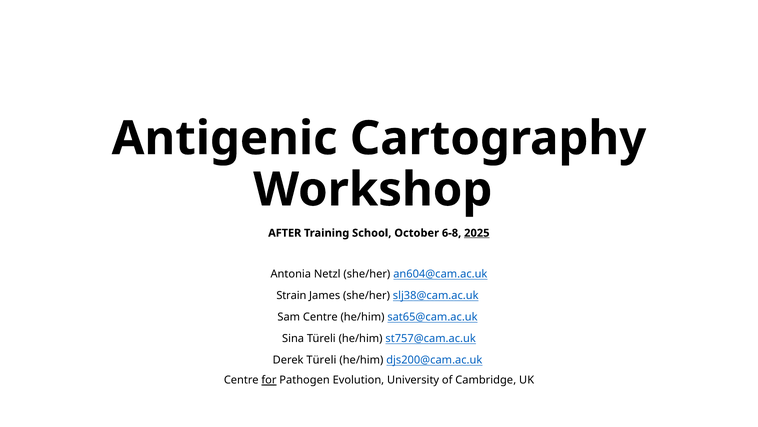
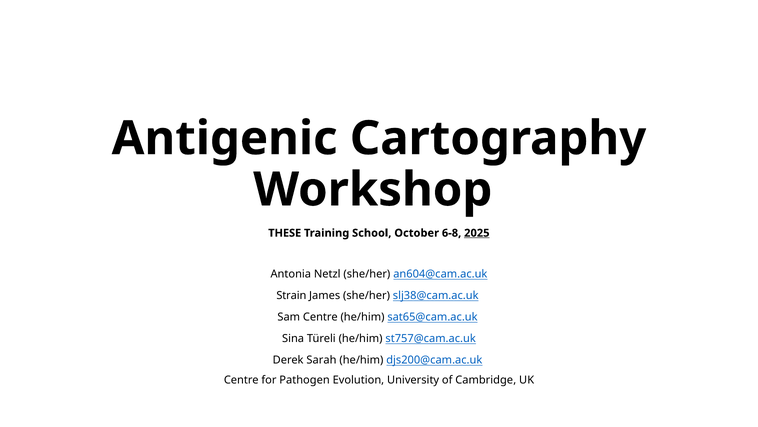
AFTER: AFTER -> THESE (285, 233)
Derek Türeli: Türeli -> Sarah (321, 360)
for underline: present -> none (269, 380)
